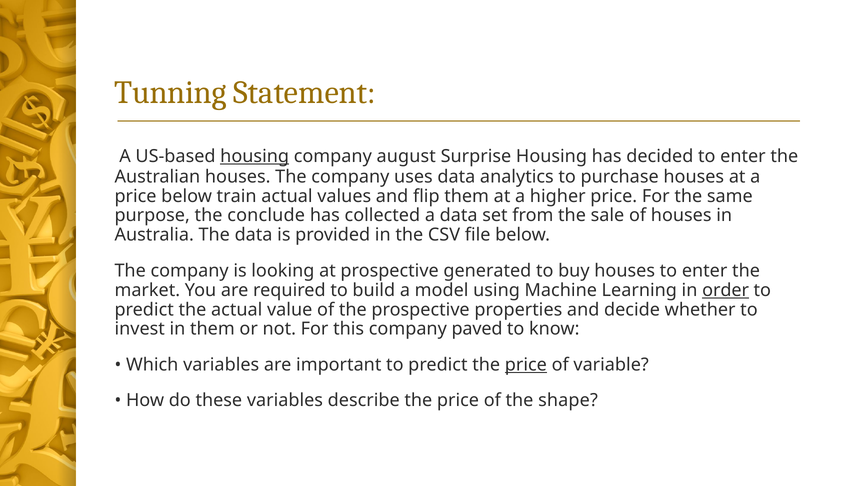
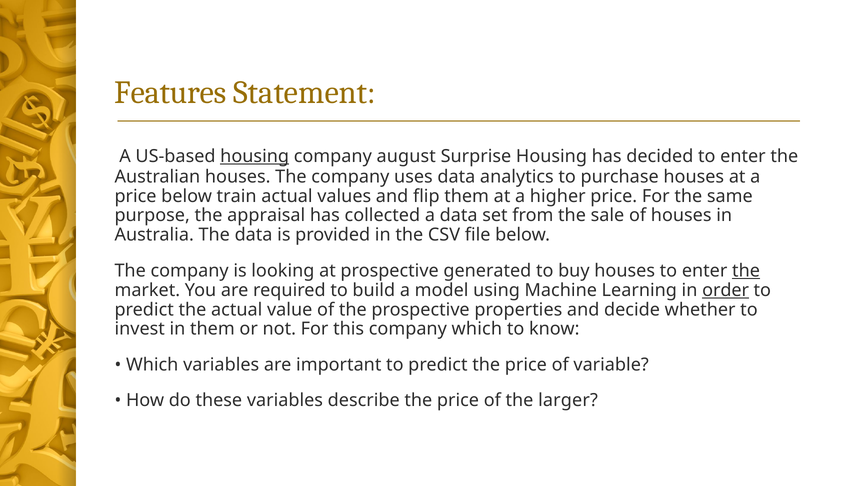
Tunning: Tunning -> Features (170, 93)
conclude: conclude -> appraisal (266, 216)
the underline: none -> present (746, 271)
company paved: paved -> which (477, 330)
price underline: present -> none (526, 365)
shape: shape -> larger (568, 401)
